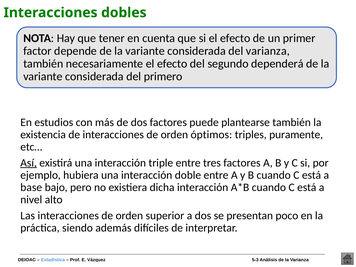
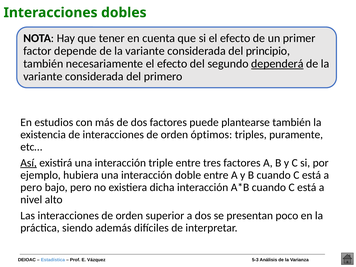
del varianza: varianza -> principio (268, 51)
dependerá underline: none -> present (277, 64)
base: base -> pero (31, 187)
